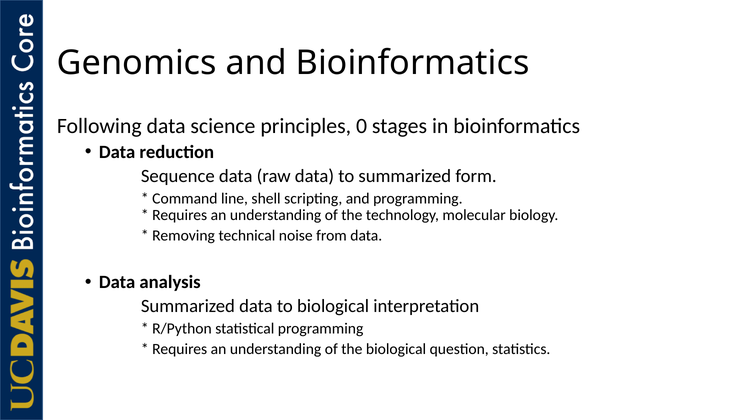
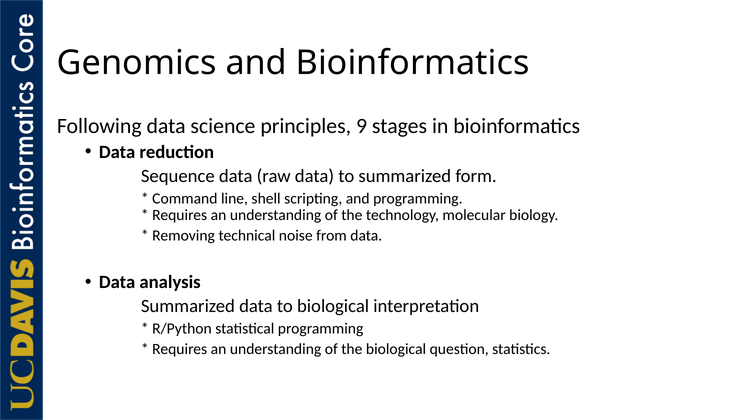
0: 0 -> 9 (362, 126)
